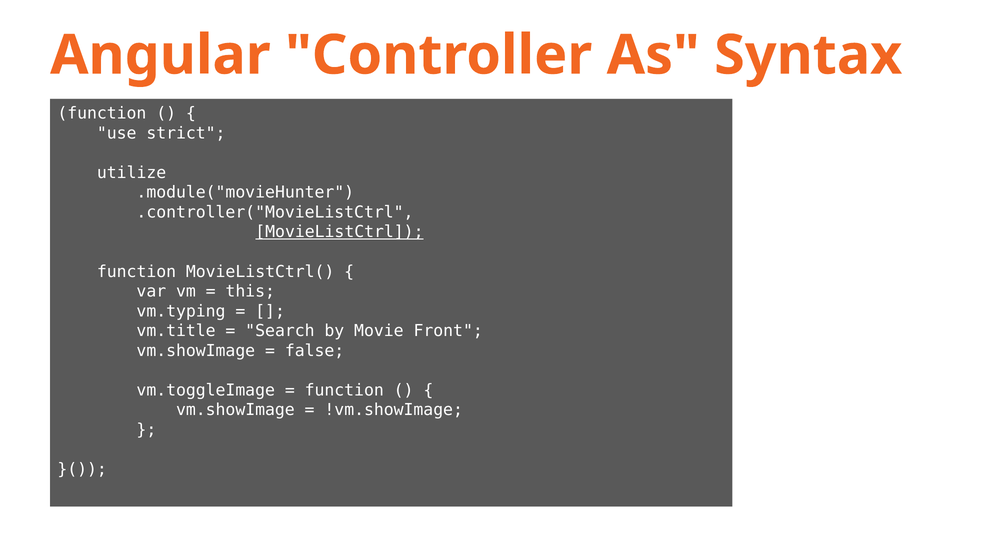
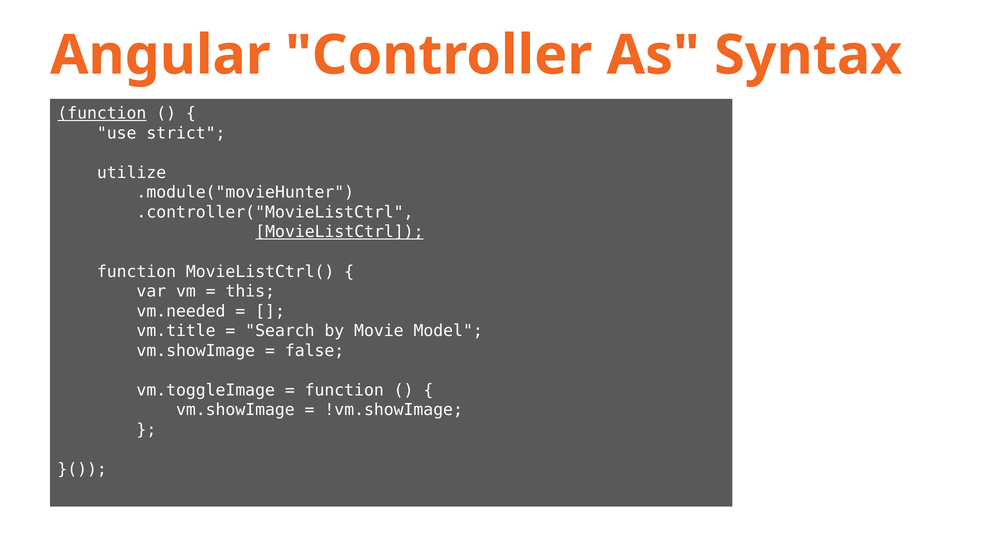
function underline: none -> present (102, 114)
vm.typing: vm.typing -> vm.needed (181, 311)
Front: Front -> Model (448, 331)
